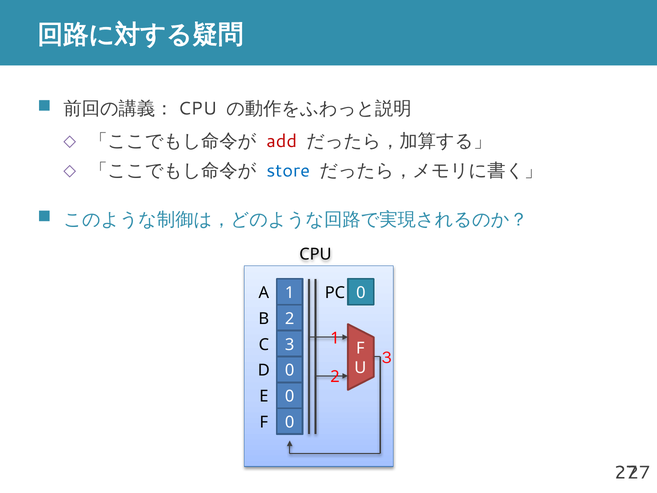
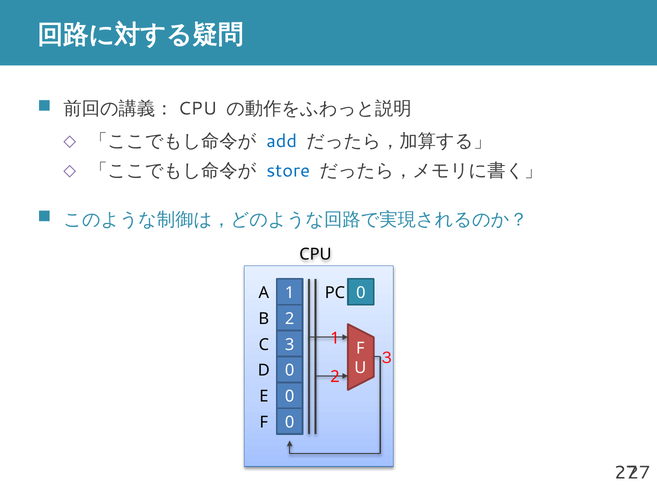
add colour: red -> blue (282, 141)
